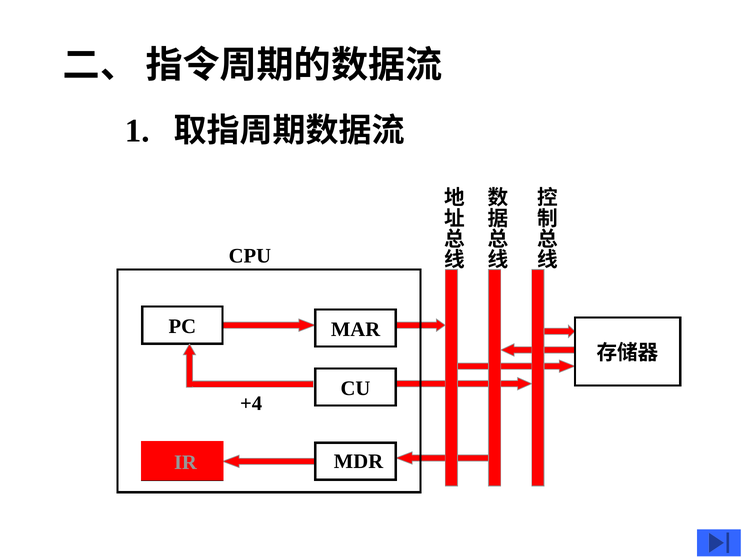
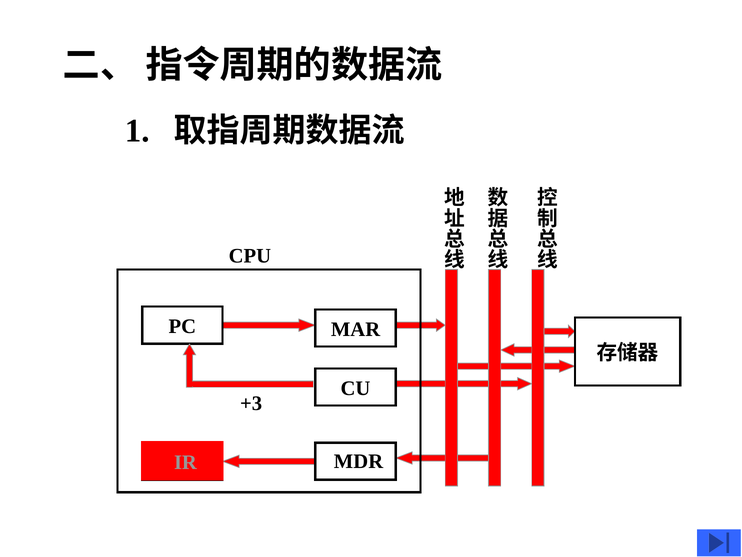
+4: +4 -> +3 (251, 403)
